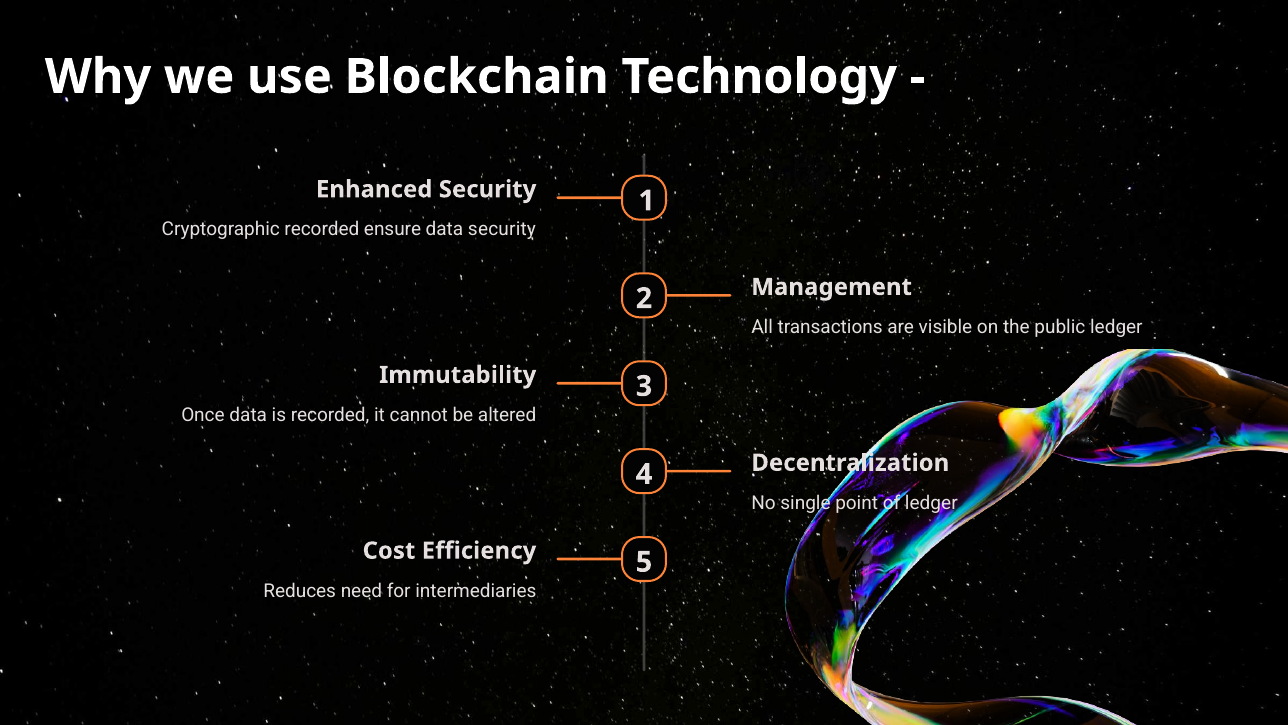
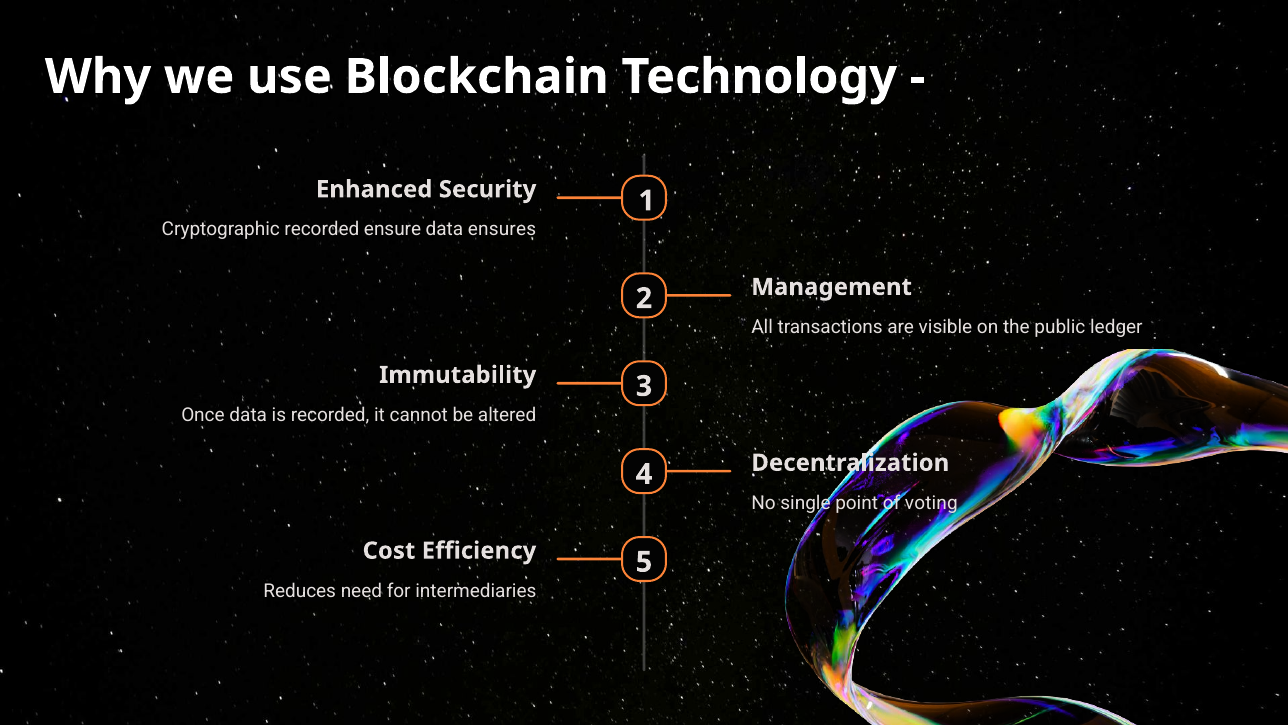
data security: security -> ensures (502, 229)
of ledger: ledger -> voting (931, 503)
